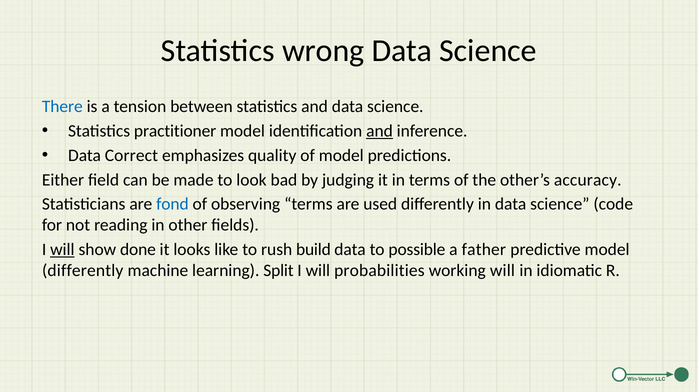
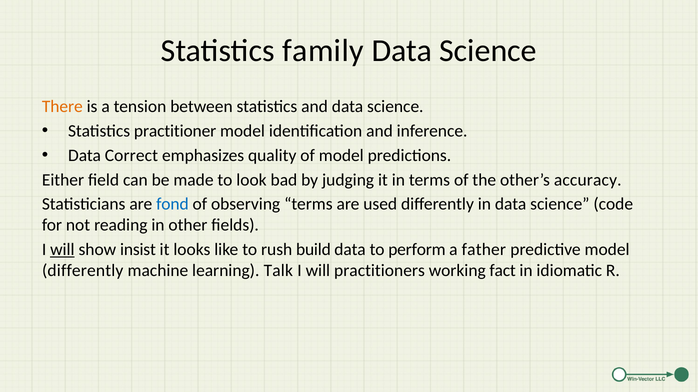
wrong: wrong -> family (323, 51)
There colour: blue -> orange (62, 107)
and underline: present -> none (380, 131)
done: done -> insist (138, 250)
possible: possible -> perform (417, 250)
Split: Split -> Talk (278, 271)
probabilities: probabilities -> practitioners (379, 271)
working will: will -> fact (503, 271)
